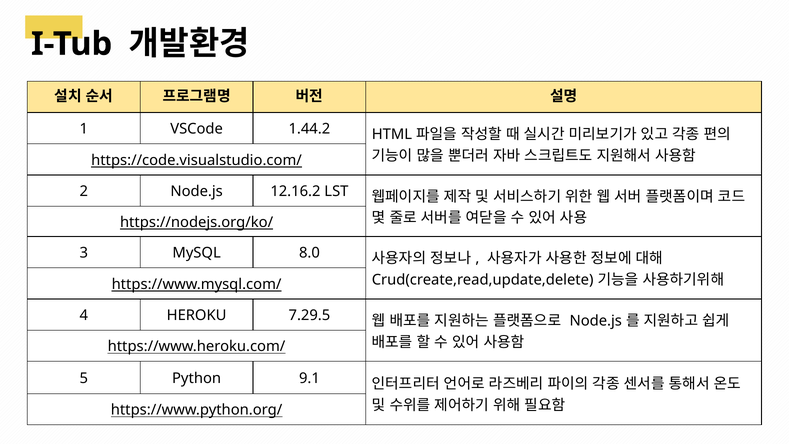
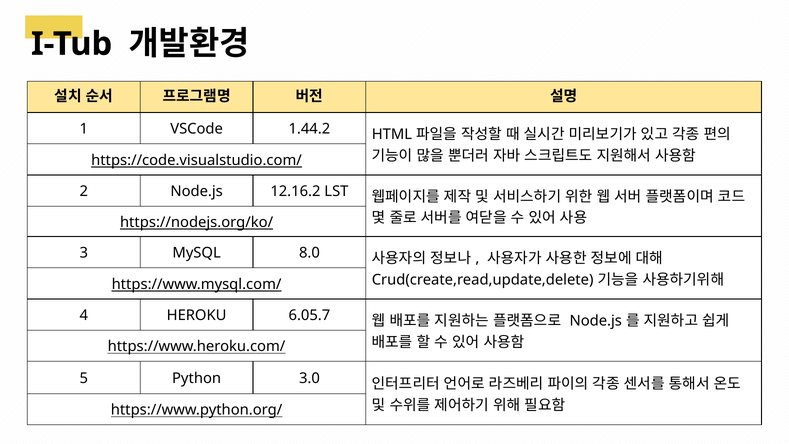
7.29.5: 7.29.5 -> 6.05.7 (309, 315)
9.1: 9.1 -> 3.0 (309, 378)
